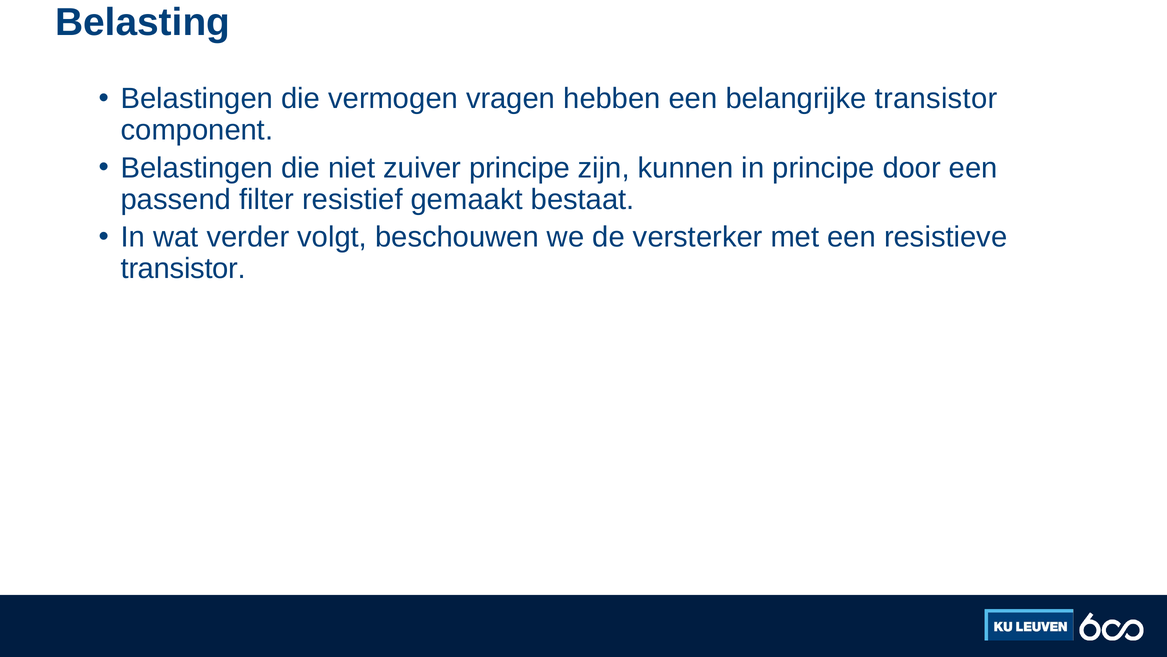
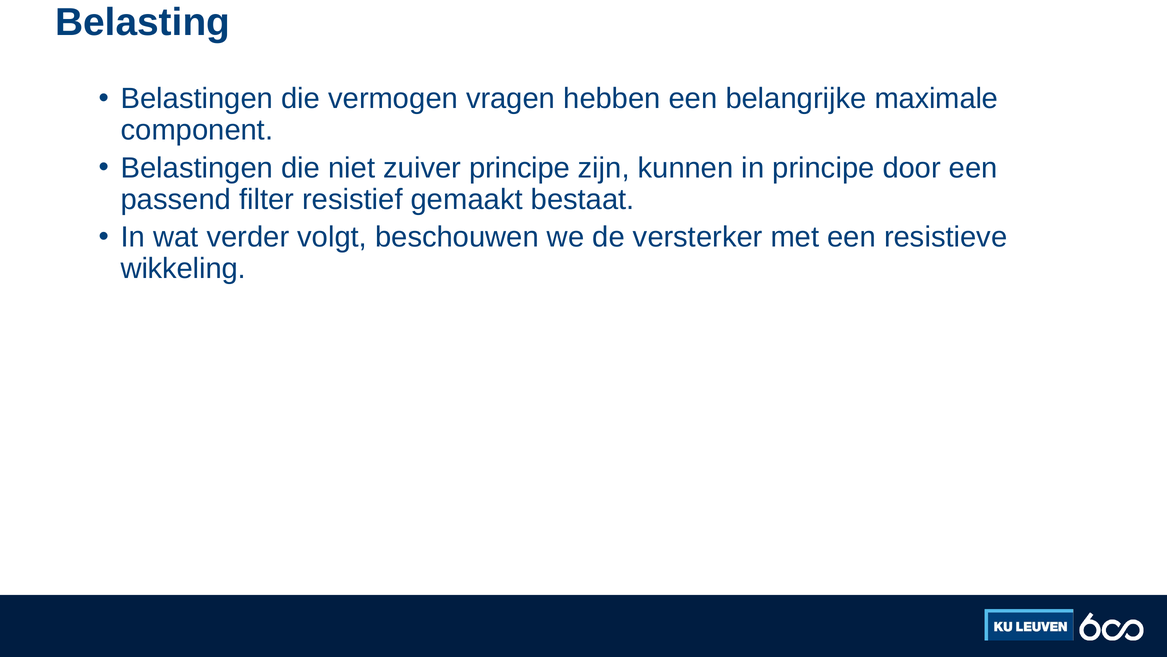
belangrijke transistor: transistor -> maximale (936, 99)
transistor: transistor -> wikkeling (183, 268)
